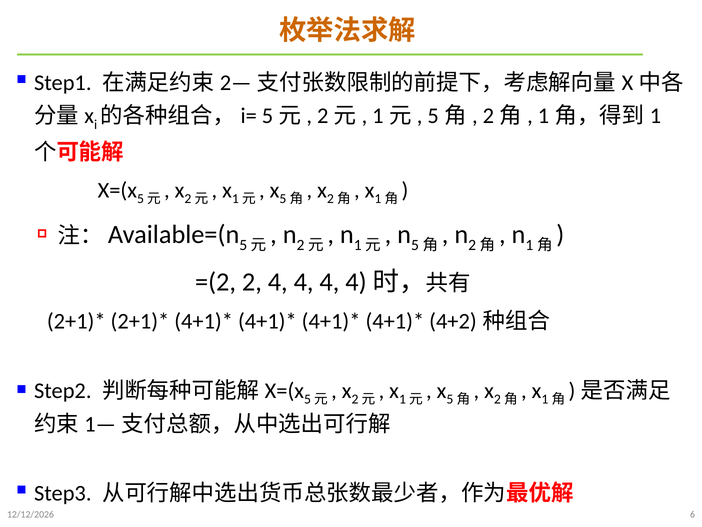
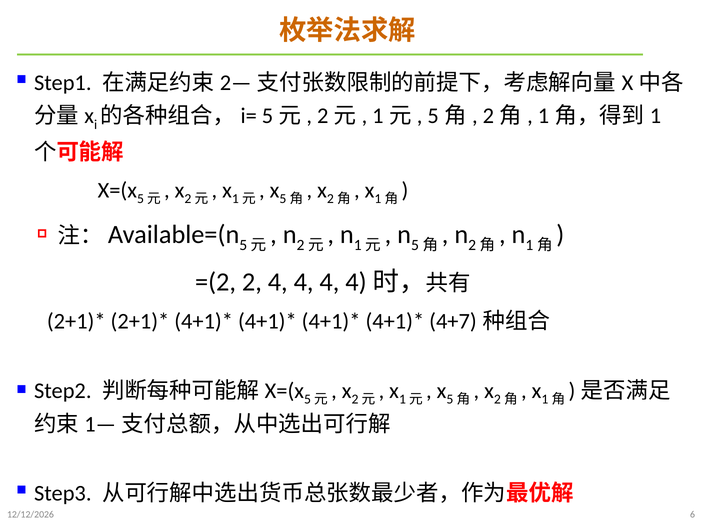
4+2: 4+2 -> 4+7 (453, 321)
